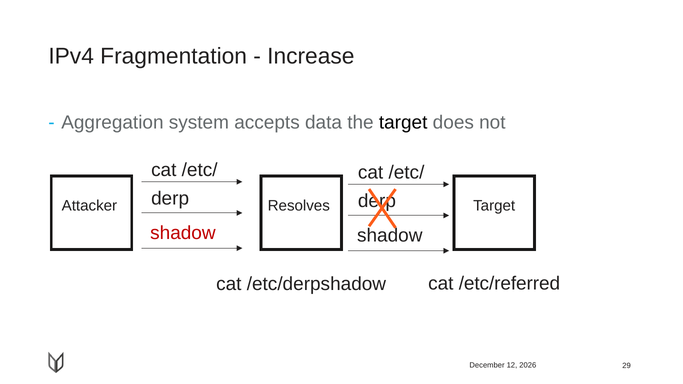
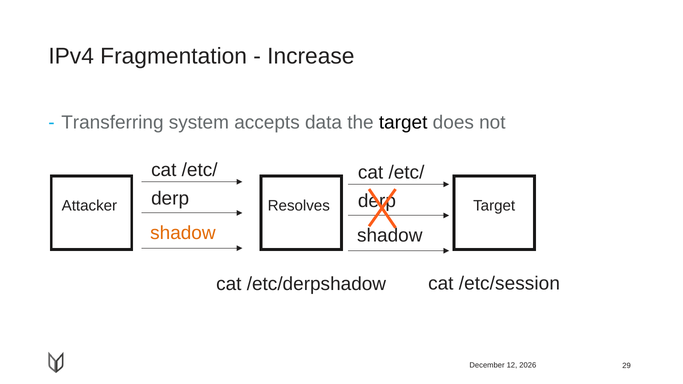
Aggregation: Aggregation -> Transferring (112, 123)
shadow colour: red -> orange (183, 233)
/etc/referred: /etc/referred -> /etc/session (509, 283)
